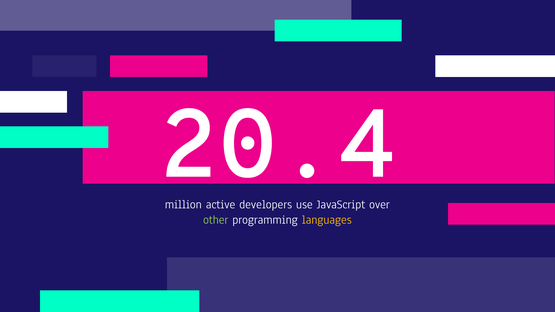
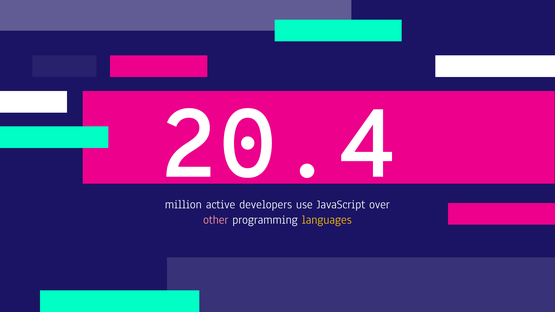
other colour: light green -> pink (216, 220)
